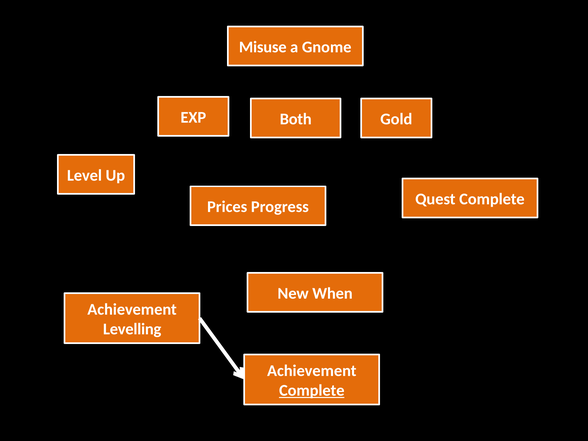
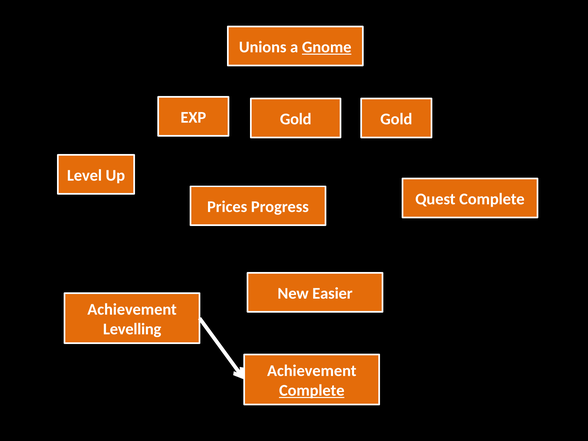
Misuse: Misuse -> Unions (263, 47)
Gnome underline: none -> present (327, 47)
EXP Both: Both -> Gold (296, 119)
When: When -> Easier (332, 293)
